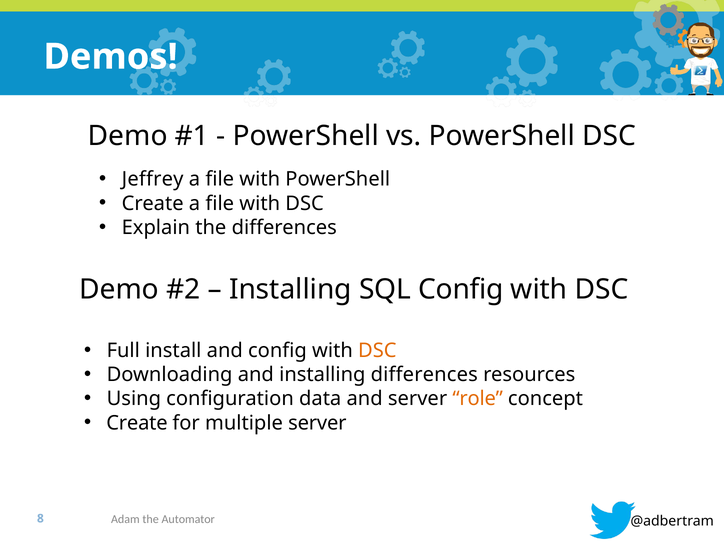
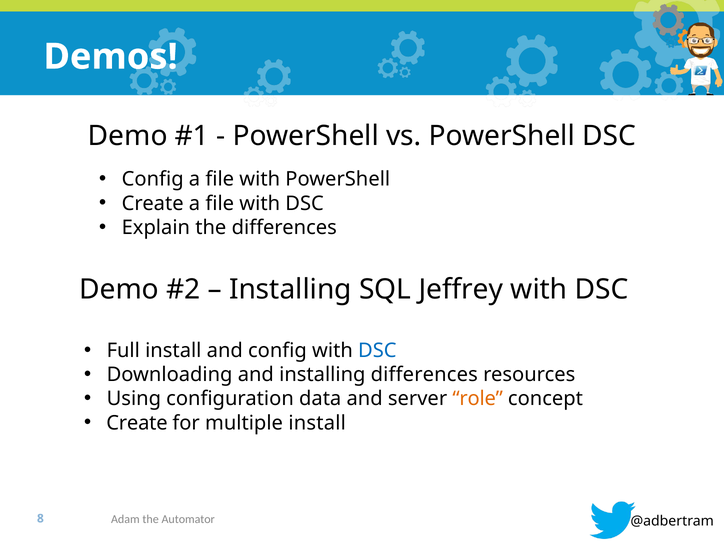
Jeffrey: Jeffrey -> Config (153, 179)
SQL Config: Config -> Jeffrey (461, 289)
DSC colour: orange -> blue (377, 351)
multiple server: server -> install (317, 423)
